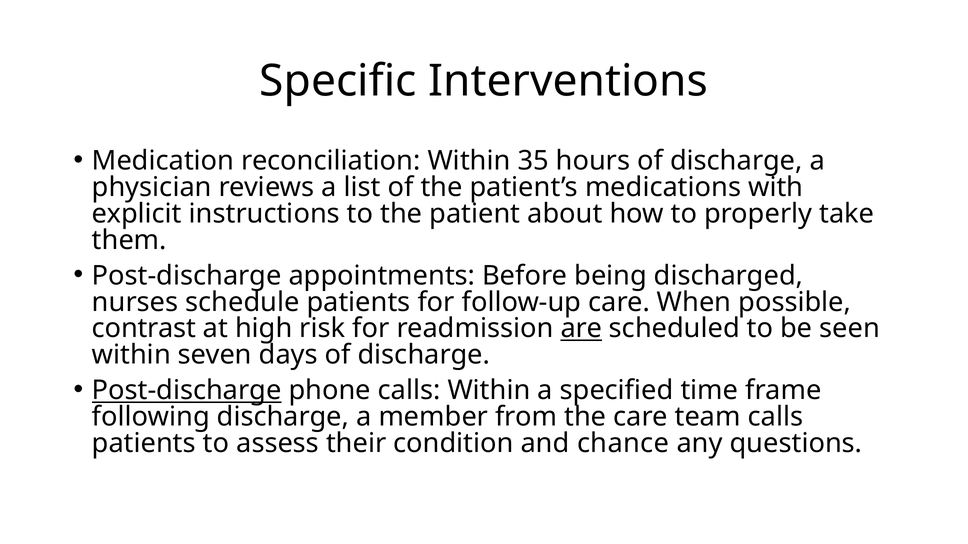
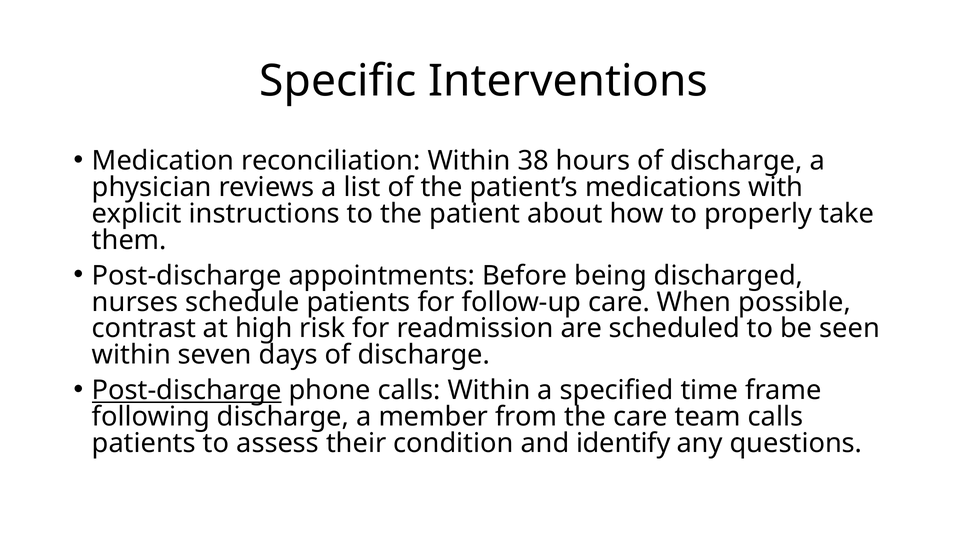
35: 35 -> 38 (533, 161)
are underline: present -> none (581, 329)
chance: chance -> identify (623, 444)
